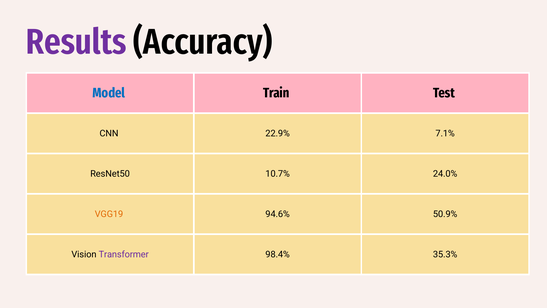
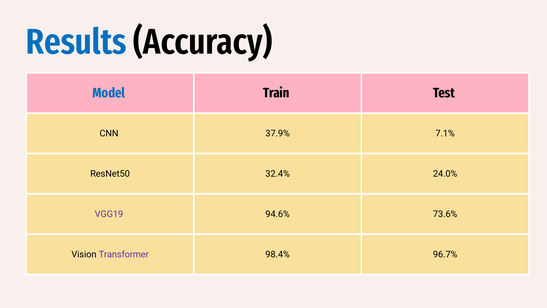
Results colour: purple -> blue (76, 42)
22.9%: 22.9% -> 37.9% (278, 133)
10.7%: 10.7% -> 32.4% (278, 174)
VGG19 colour: orange -> purple (109, 214)
50.9%: 50.9% -> 73.6% (445, 214)
35.3%: 35.3% -> 96.7% (445, 254)
